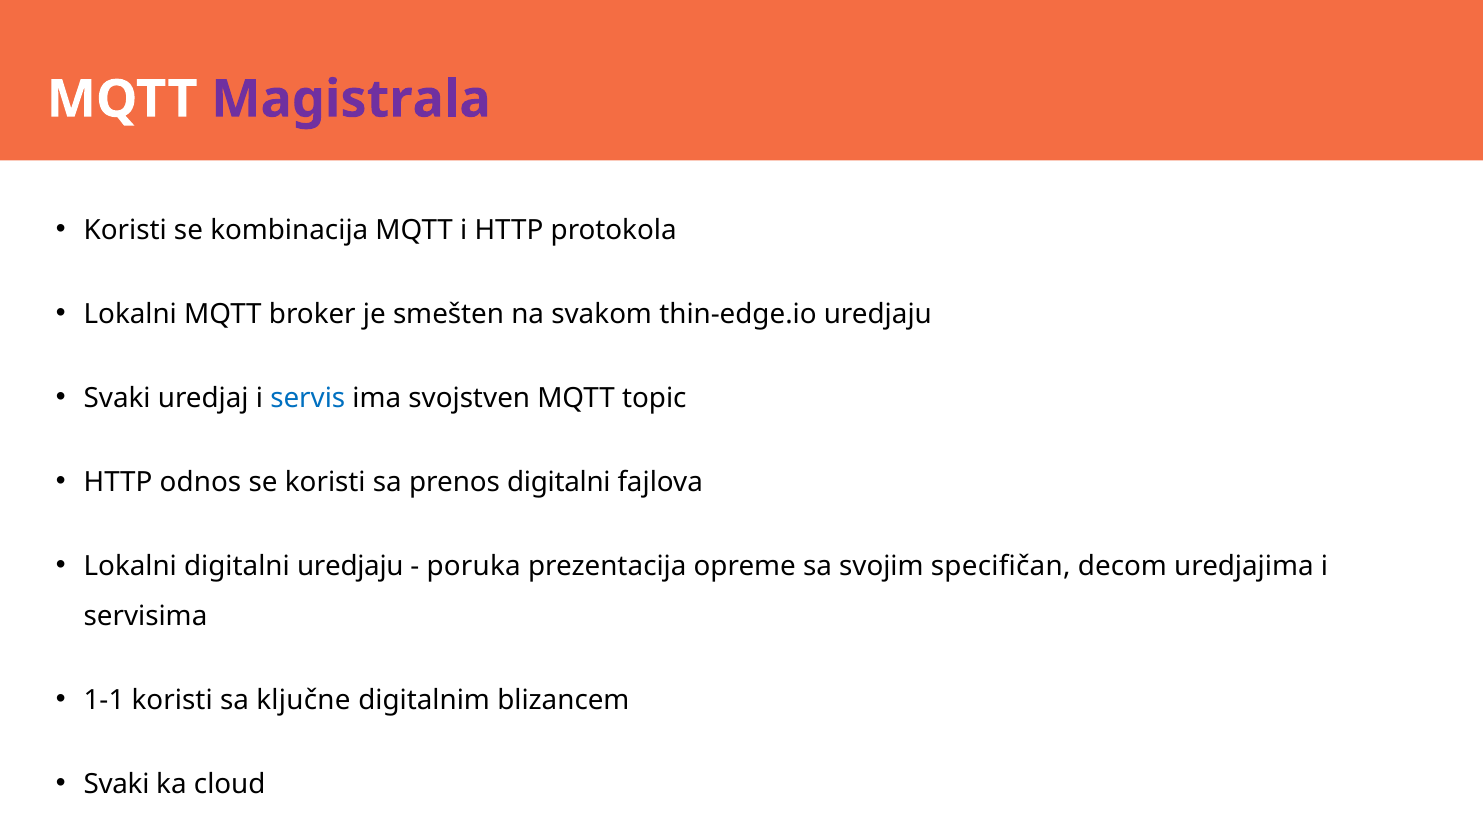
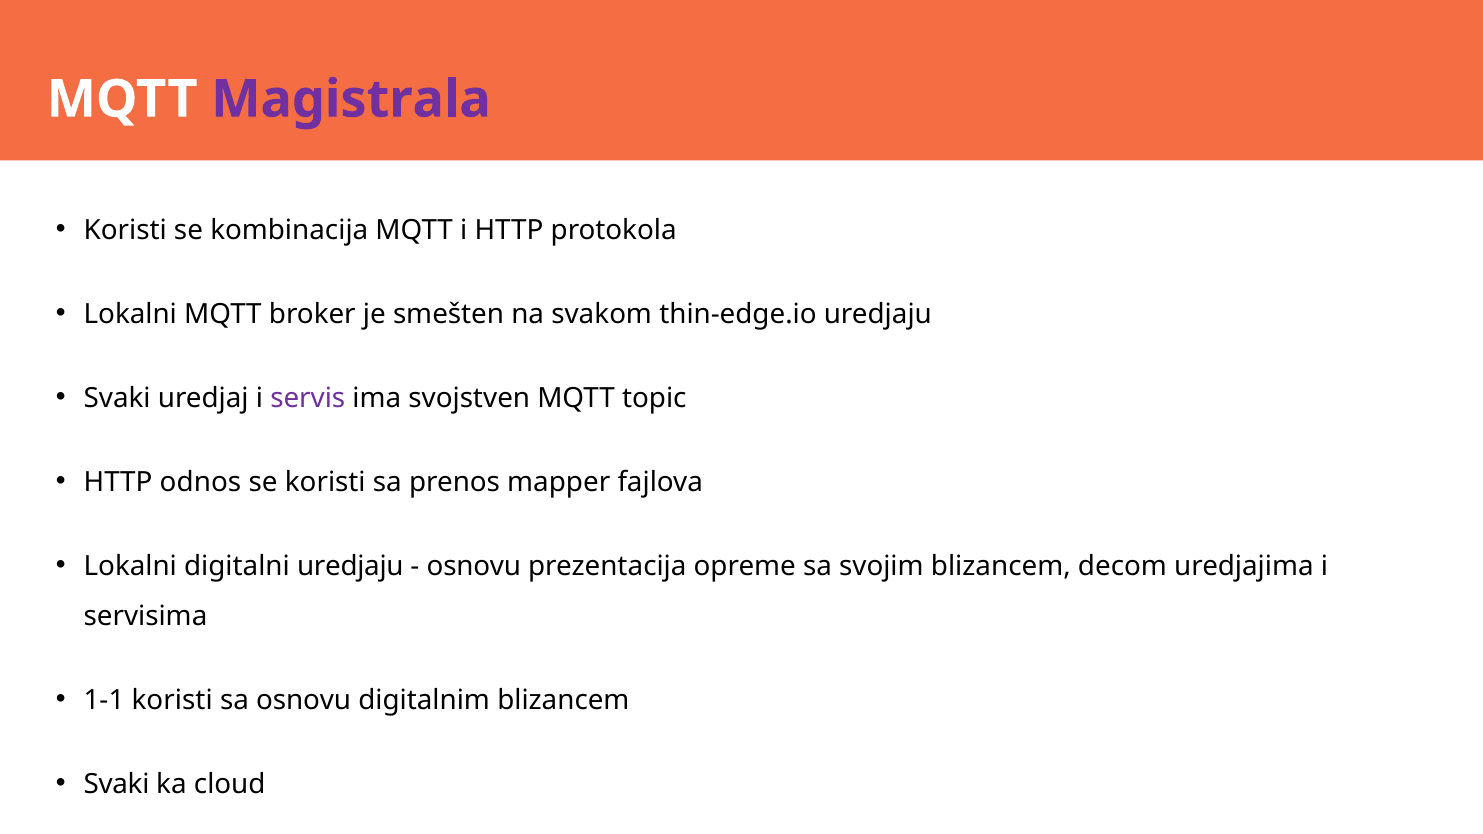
servis colour: blue -> purple (308, 398)
prenos digitalni: digitalni -> mapper (559, 482)
poruka: poruka -> osnovu (474, 566)
svojim specifičan: specifičan -> blizancem (1001, 566)
sa ključne: ključne -> osnovu (304, 700)
